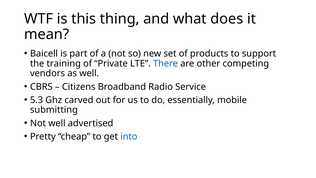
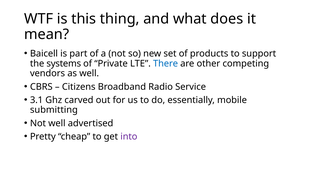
training: training -> systems (64, 63)
5.3: 5.3 -> 3.1 (37, 100)
into colour: blue -> purple (129, 136)
